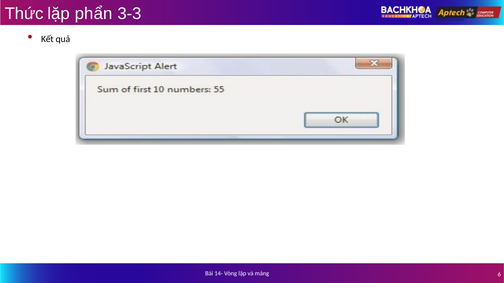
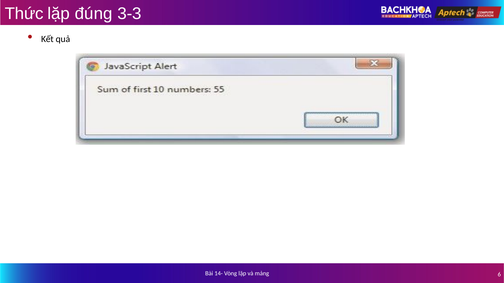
phẩn: phẩn -> đúng (94, 14)
